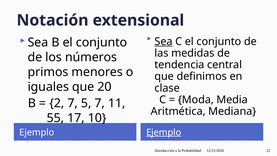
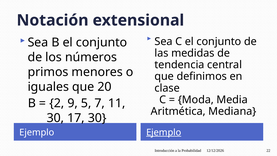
Sea underline: present -> none (164, 41)
2 7: 7 -> 9 (73, 103)
55: 55 -> 30 (55, 118)
17 10: 10 -> 30 (97, 118)
